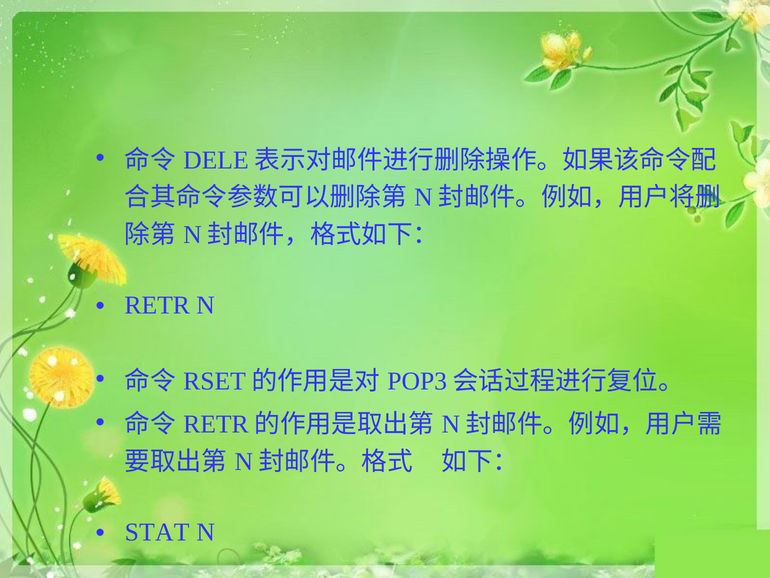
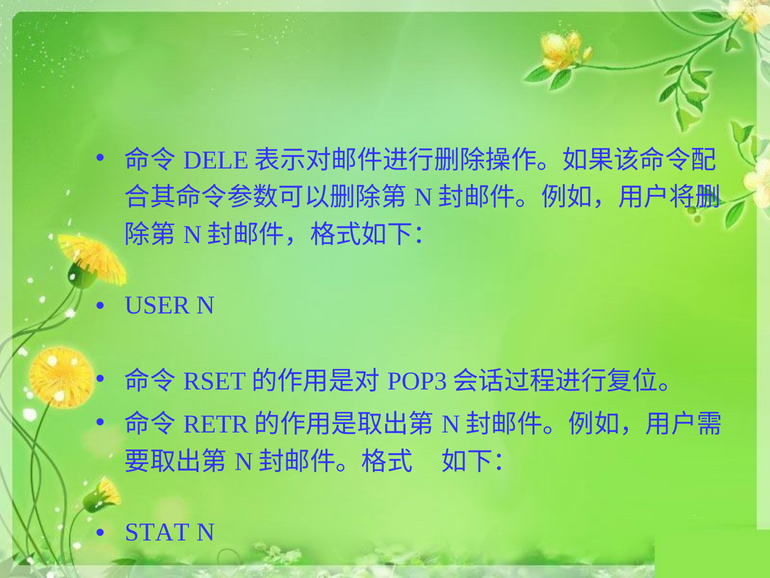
RETR: RETR -> USER (157, 305)
